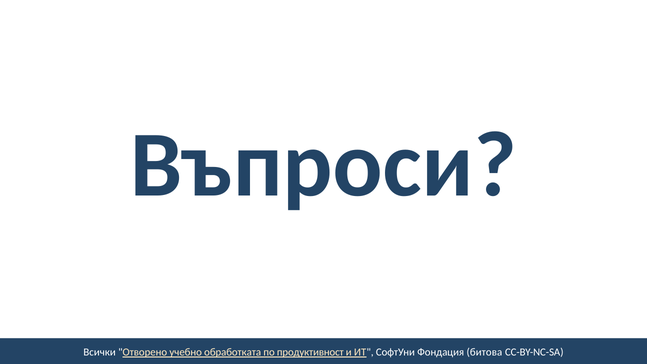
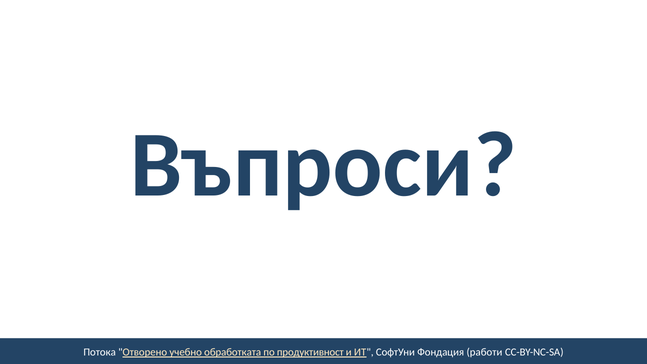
Всички: Всички -> Потока (100, 352)
битова: битова -> работи (484, 352)
